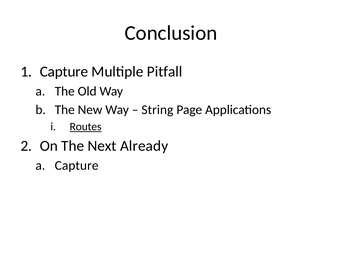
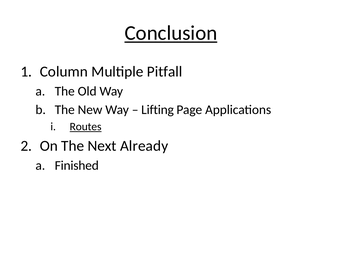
Conclusion underline: none -> present (171, 33)
Capture: Capture -> Column (64, 72)
String: String -> Lifting (158, 110)
Capture: Capture -> Finished (77, 166)
